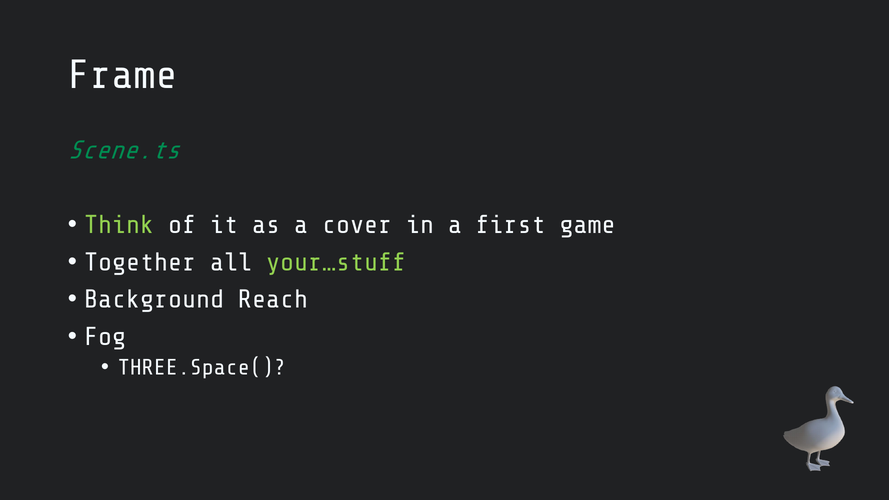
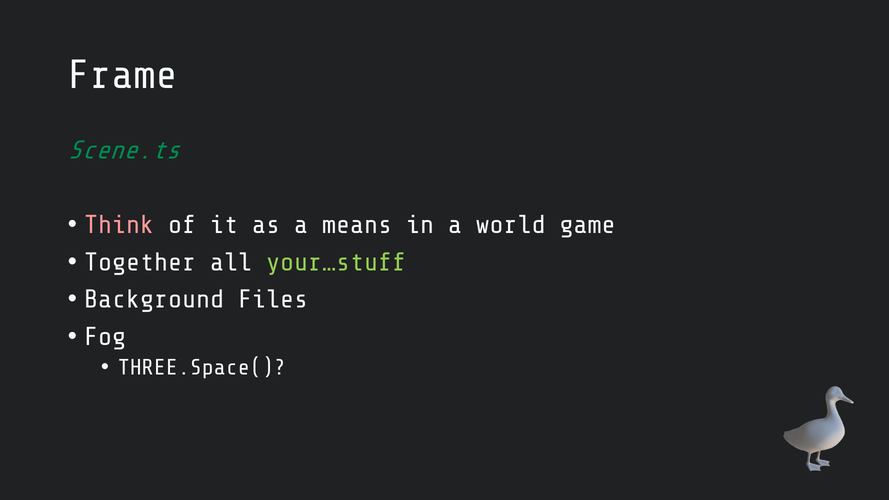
Think colour: light green -> pink (119, 225)
cover: cover -> means (357, 225)
first: first -> world (511, 225)
Reach: Reach -> Files (273, 299)
